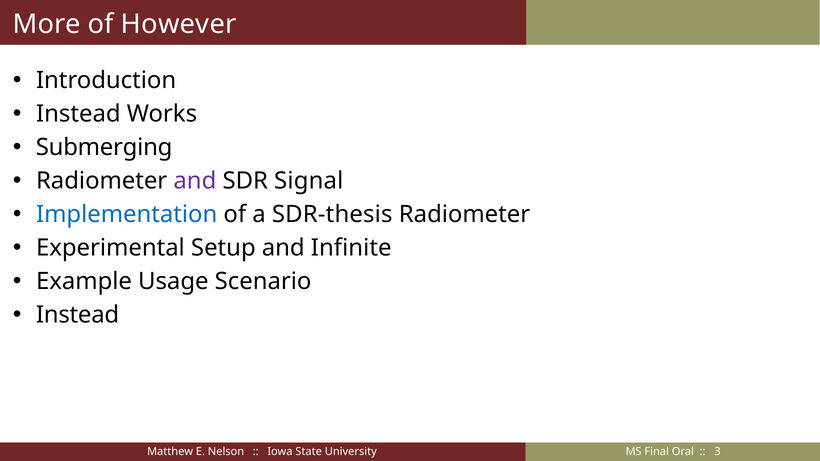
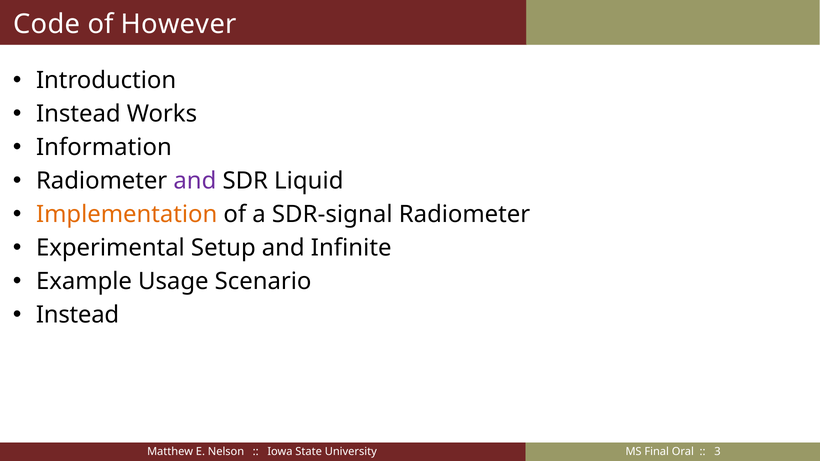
More: More -> Code (47, 24)
Submerging: Submerging -> Information (104, 148)
Signal: Signal -> Liquid (309, 181)
Implementation colour: blue -> orange (127, 215)
SDR-thesis: SDR-thesis -> SDR-signal (332, 215)
